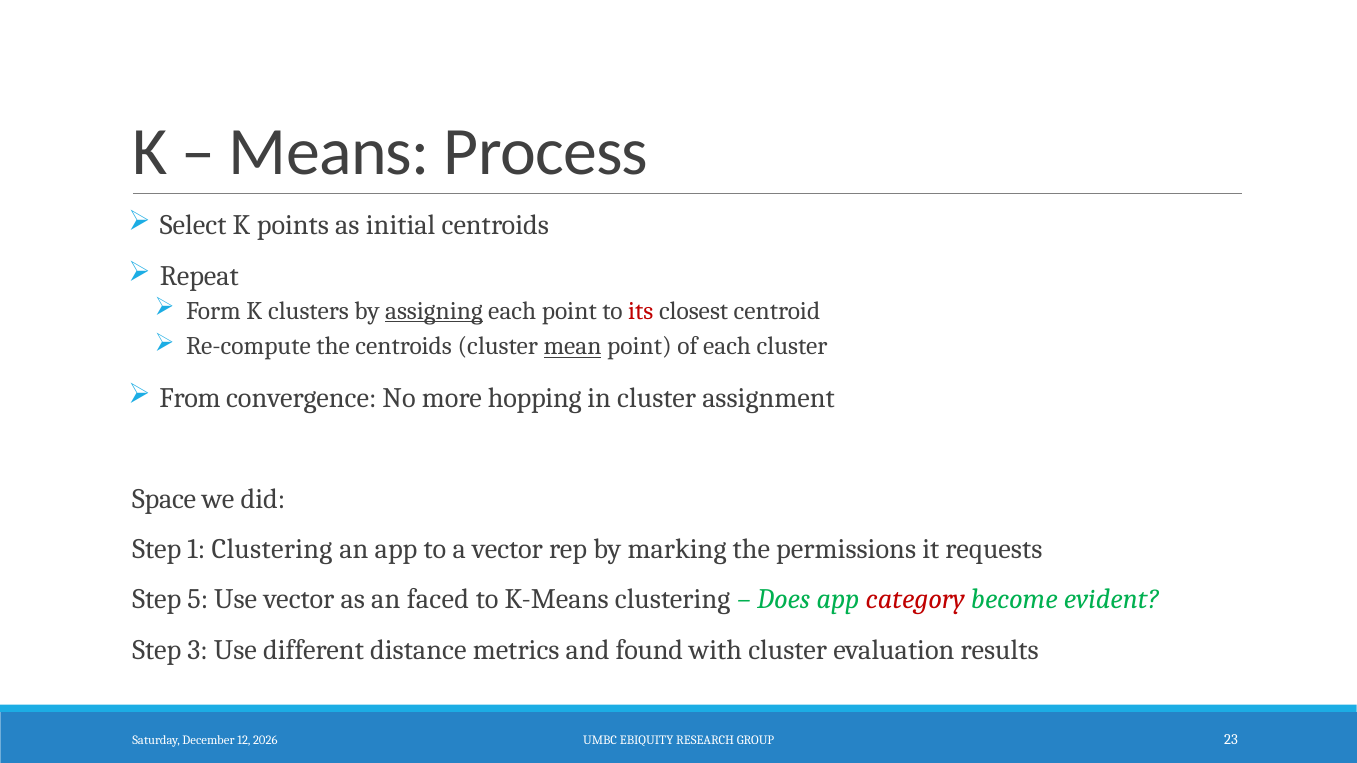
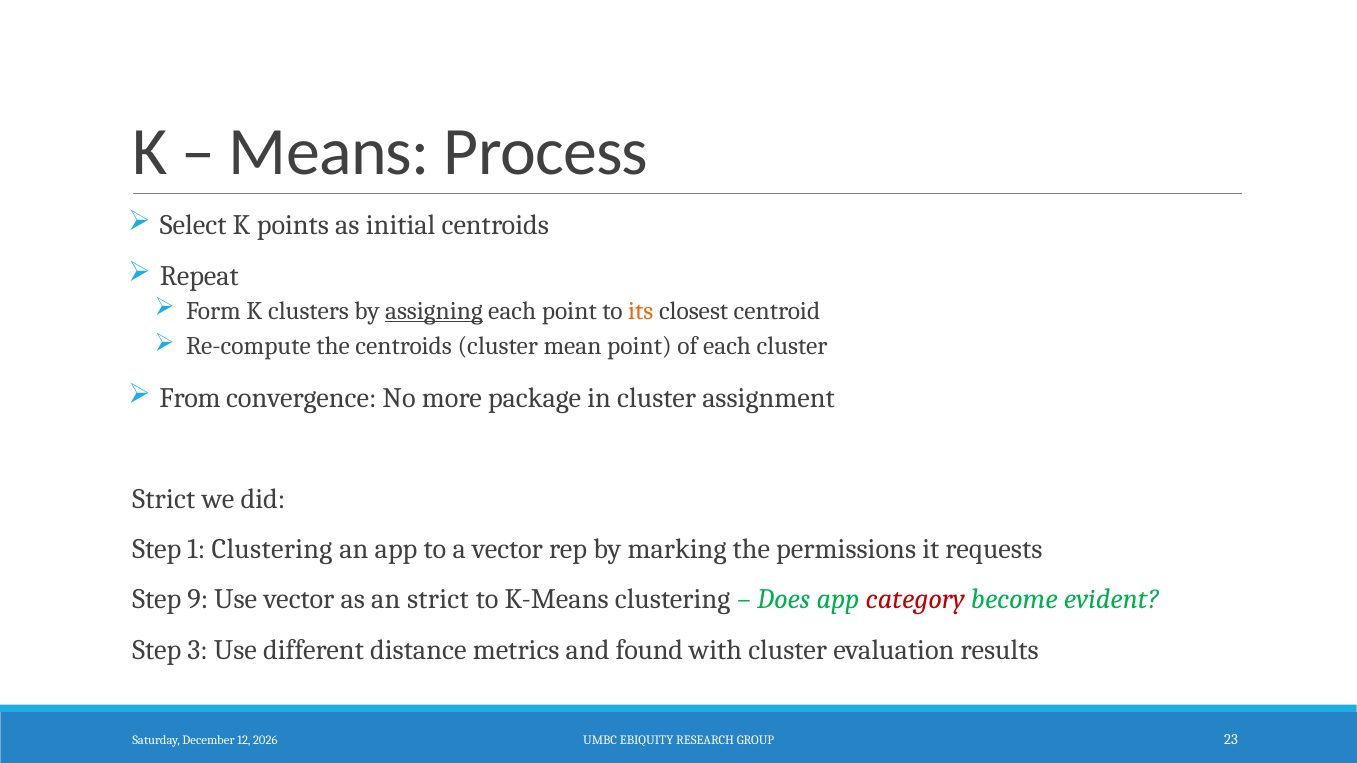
its colour: red -> orange (641, 311)
mean underline: present -> none (573, 347)
hopping: hopping -> package (535, 398)
Space: Space -> Strict (164, 499)
5: 5 -> 9 (198, 600)
an faced: faced -> strict (438, 600)
